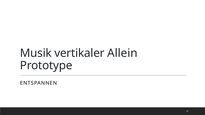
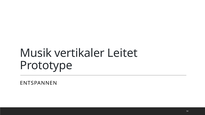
Allein: Allein -> Leitet (122, 53)
